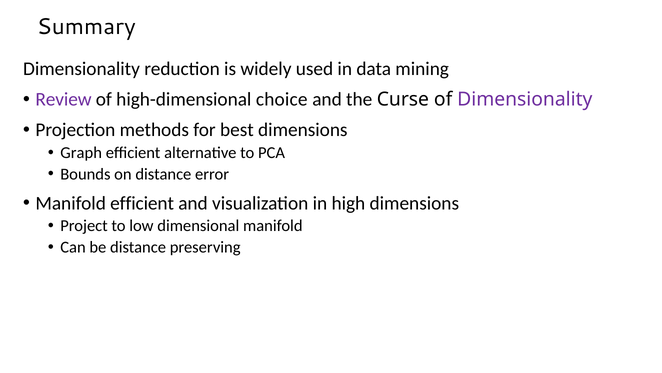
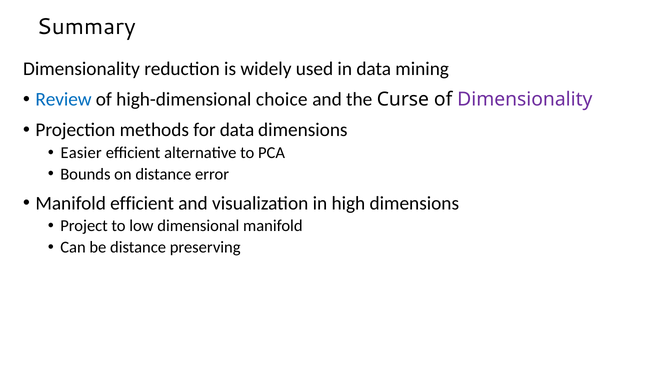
Review colour: purple -> blue (64, 99)
for best: best -> data (237, 130)
Graph: Graph -> Easier (81, 153)
